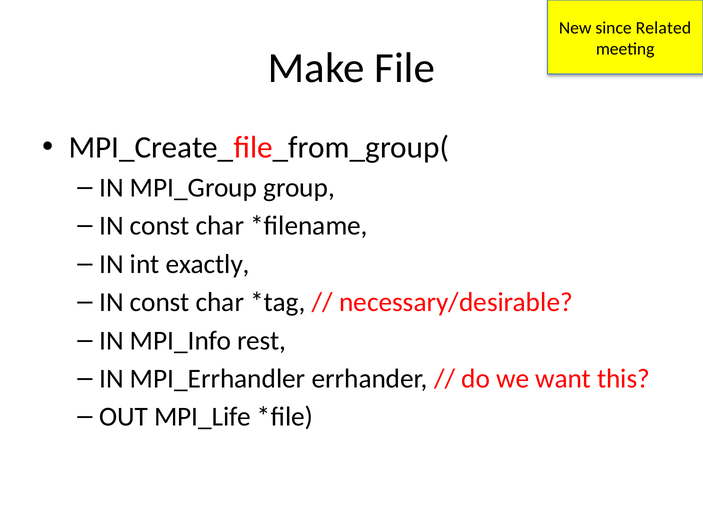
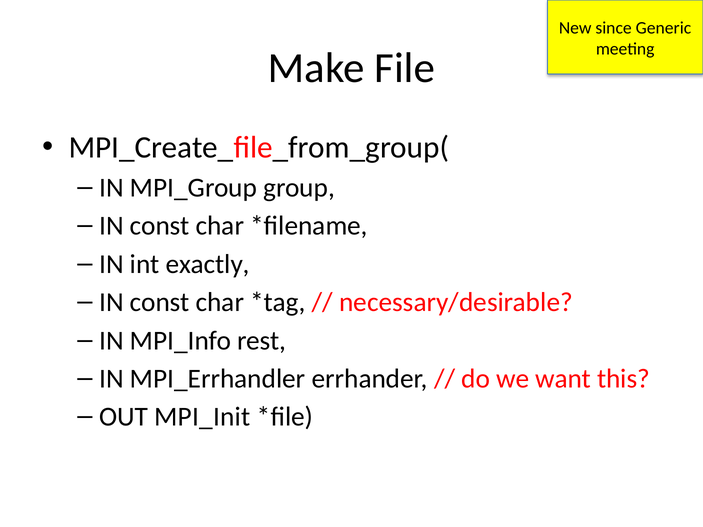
Related: Related -> Generic (663, 28)
MPI_Life: MPI_Life -> MPI_Init (202, 417)
